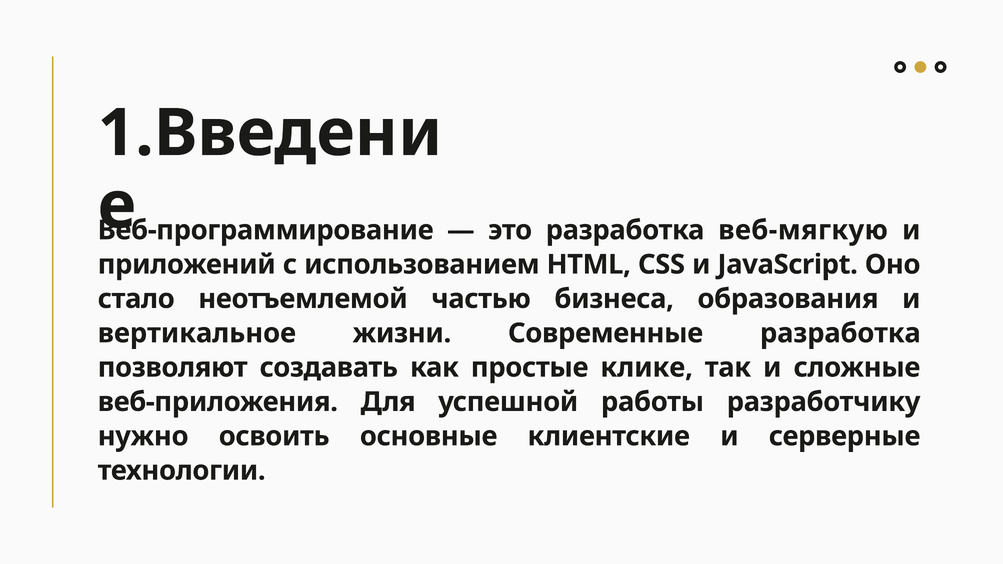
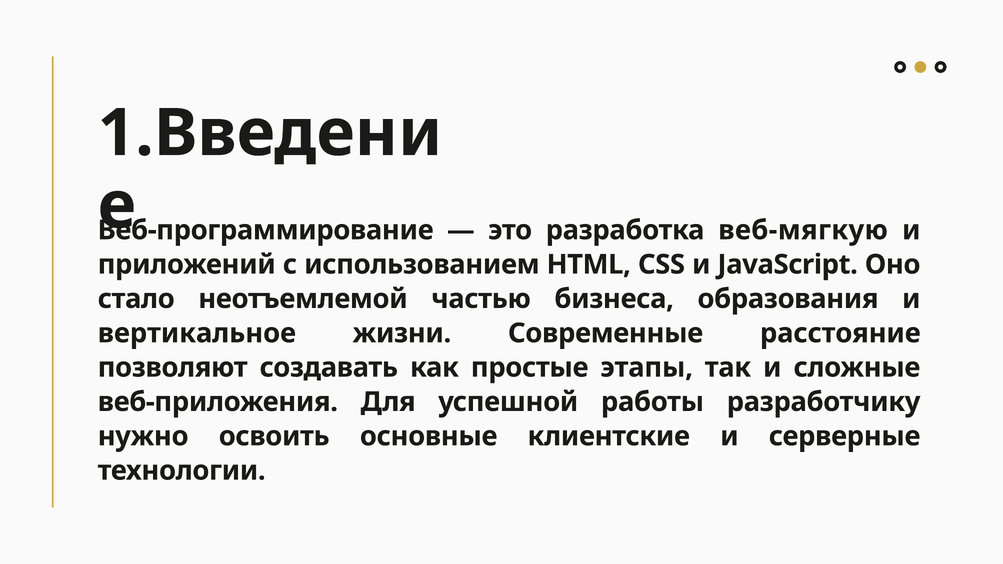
Современные разработка: разработка -> расстояние (840, 333)
клике: клике -> этапы (647, 368)
